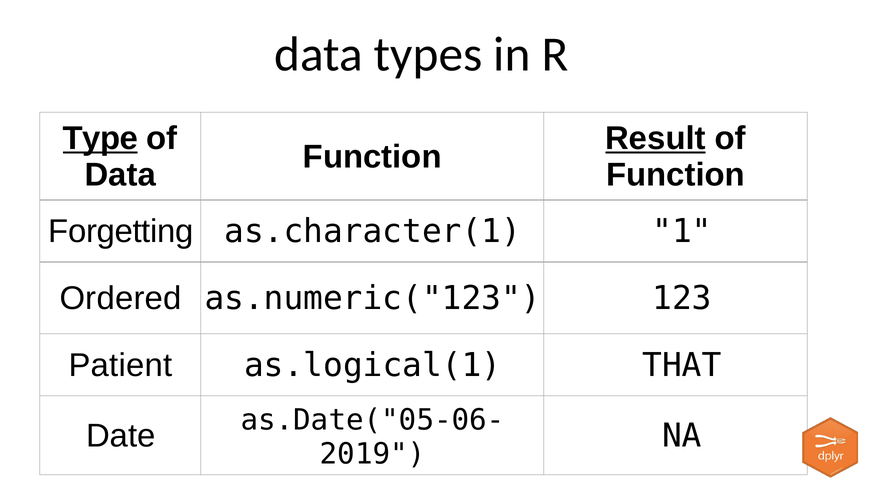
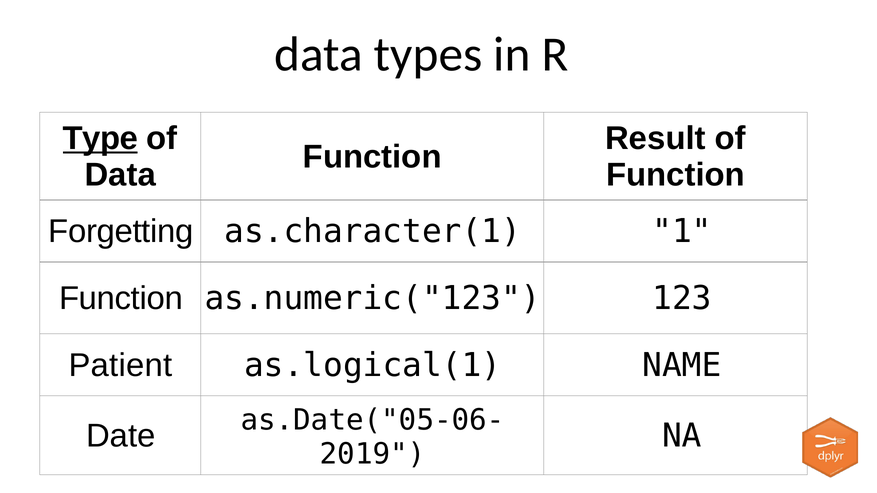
Result underline: present -> none (655, 138)
Ordered: Ordered -> Function (121, 299)
THAT: THAT -> NAME (682, 366)
